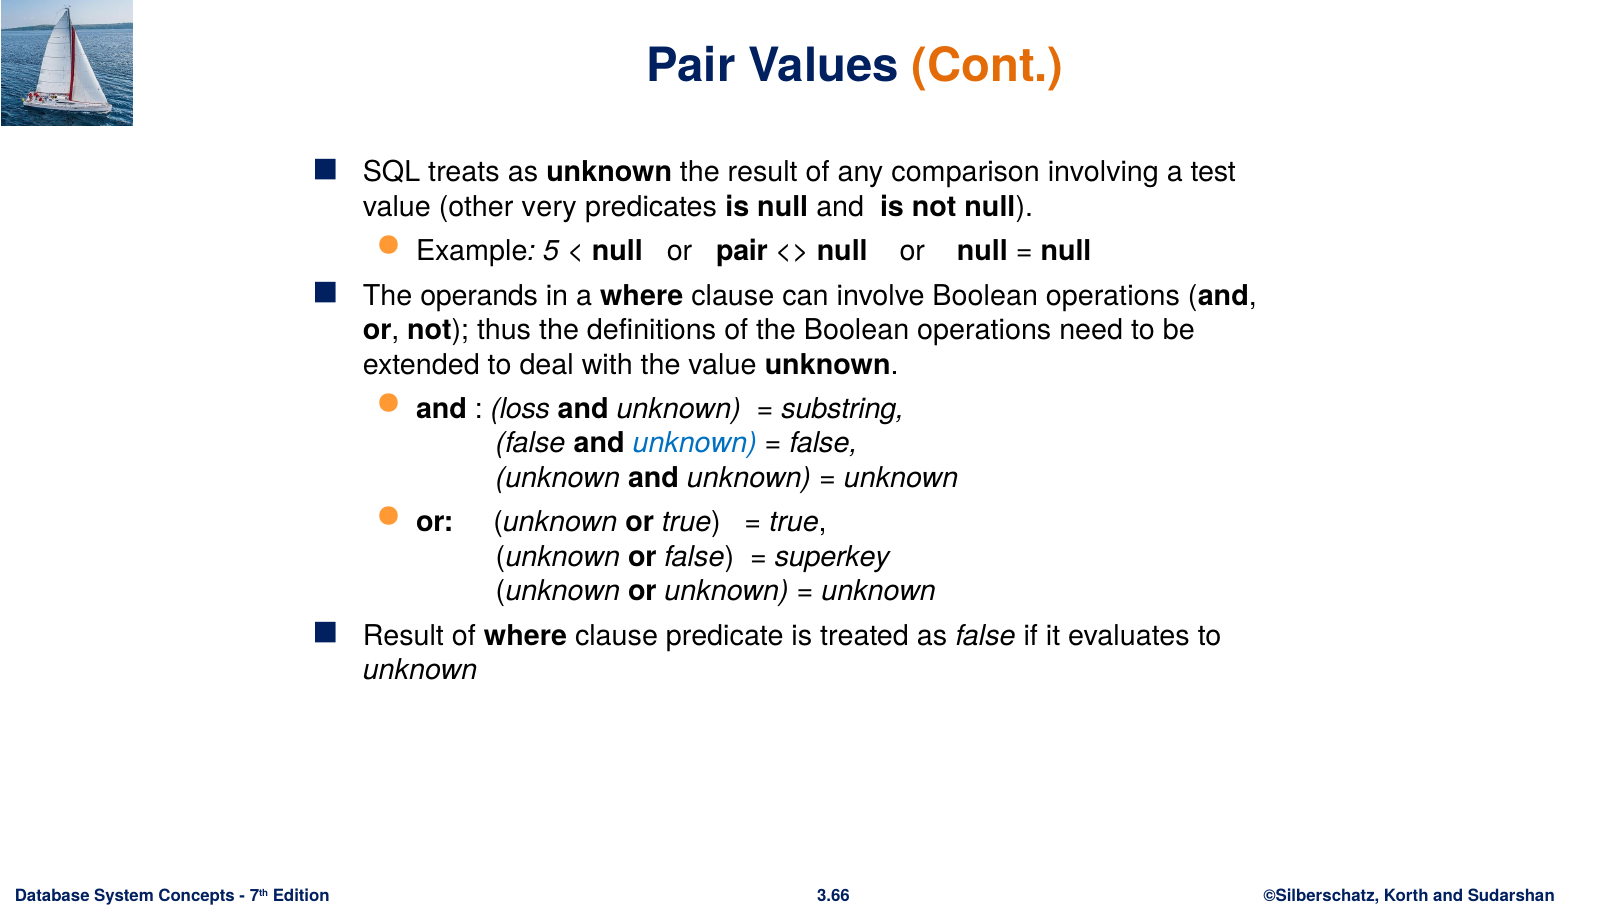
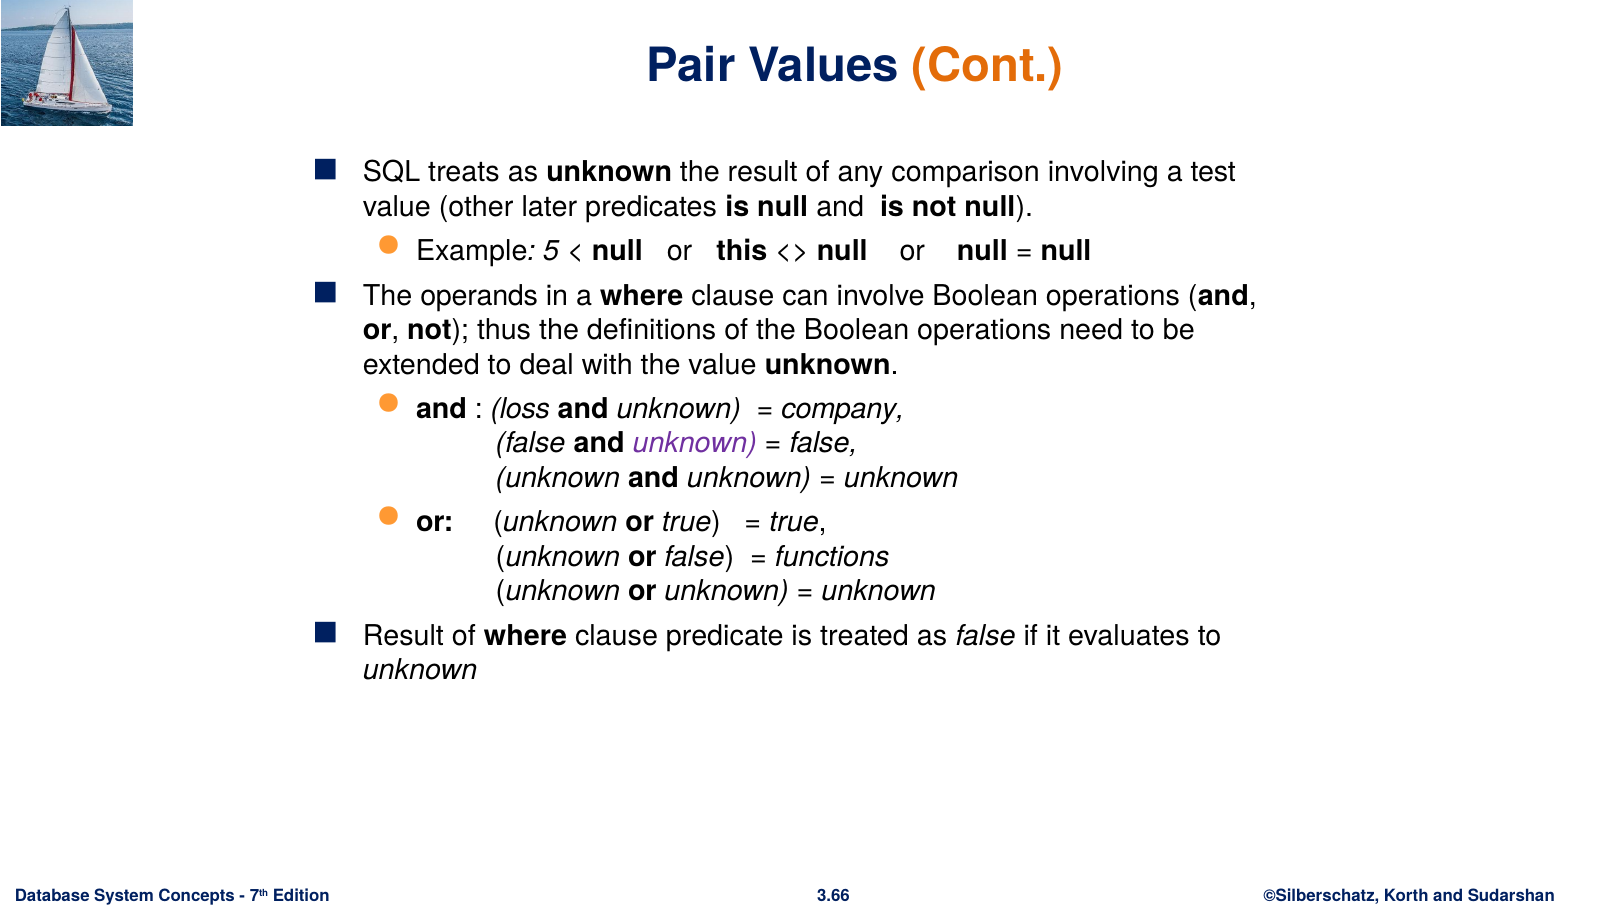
very: very -> later (549, 207)
or pair: pair -> this (742, 251)
substring: substring -> company (843, 409)
unknown colour: blue -> purple (695, 444)
superkey: superkey -> functions (832, 557)
